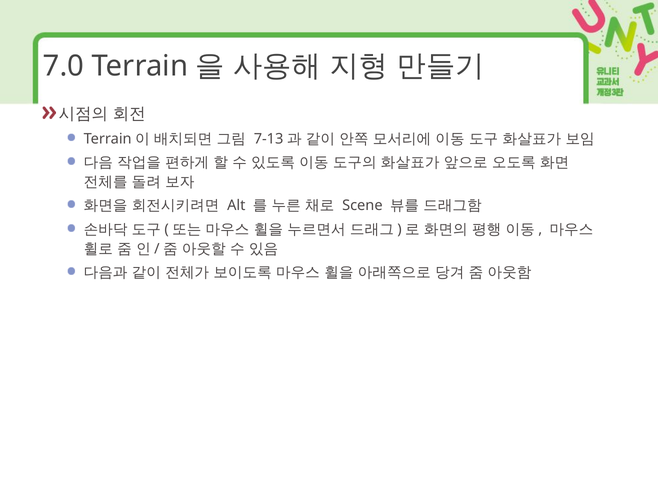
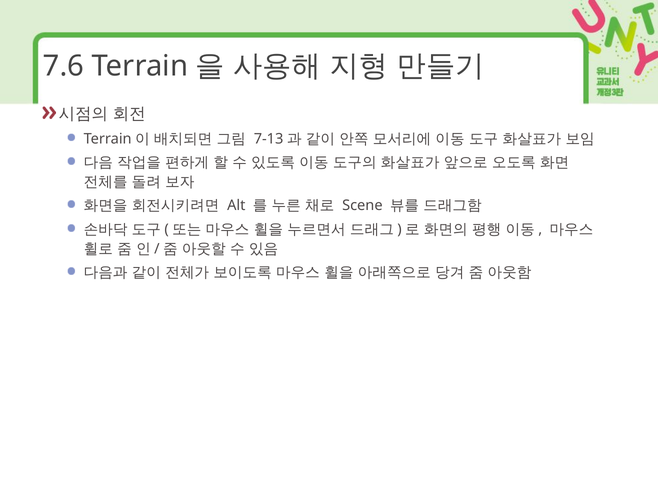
7.0: 7.0 -> 7.6 (64, 66)
